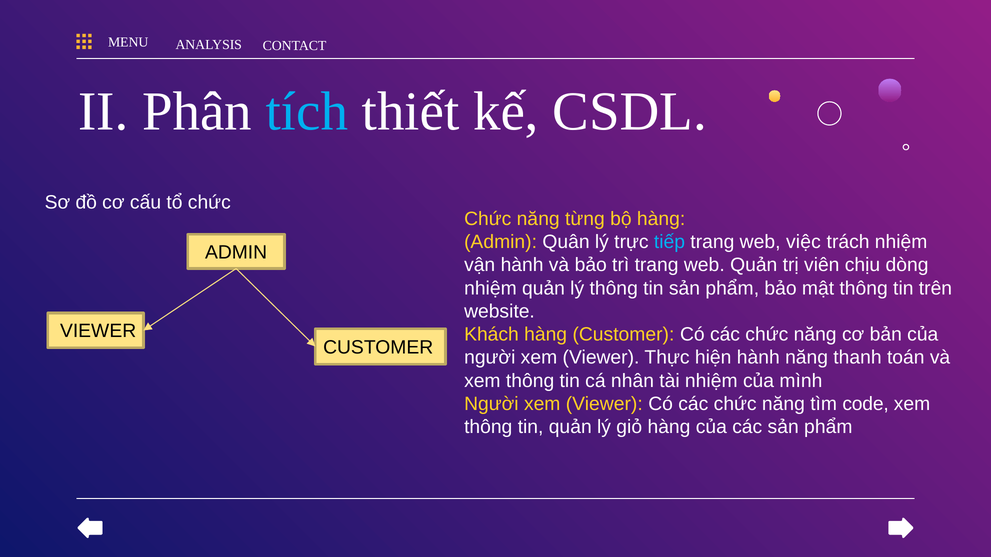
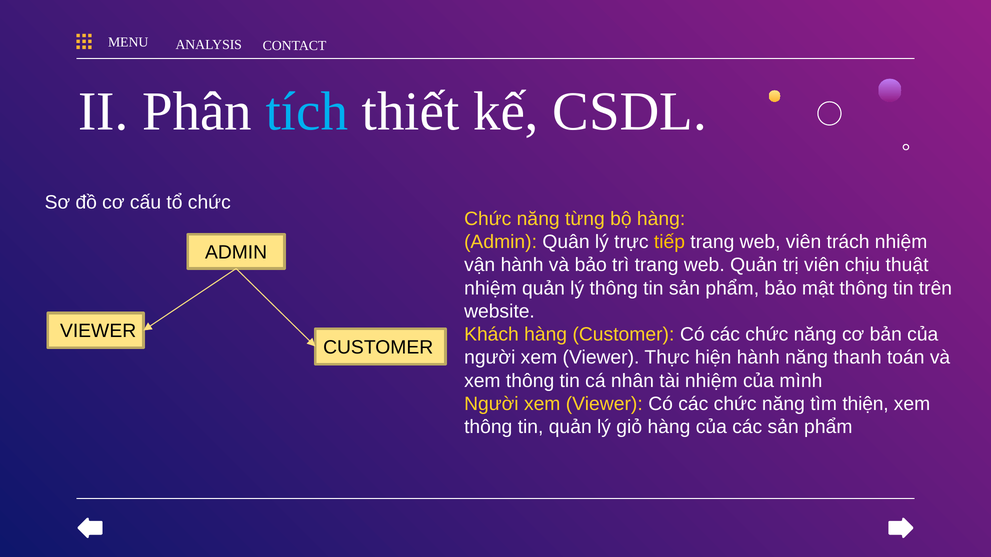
tiếp colour: light blue -> yellow (670, 242)
web việc: việc -> viên (804, 242)
dòng: dòng -> thuật (907, 265)
code: code -> thiện (866, 404)
